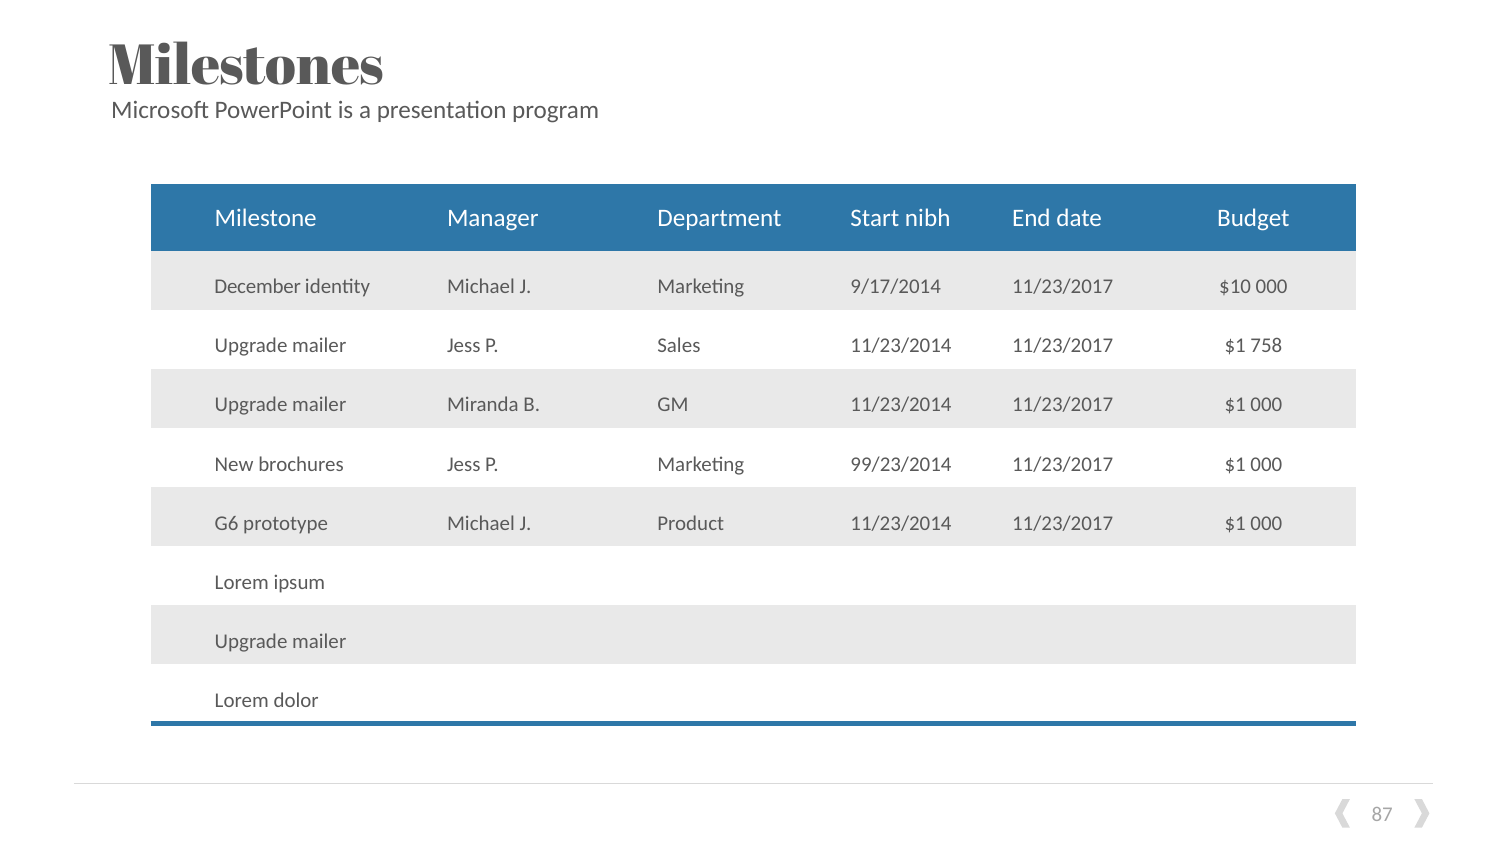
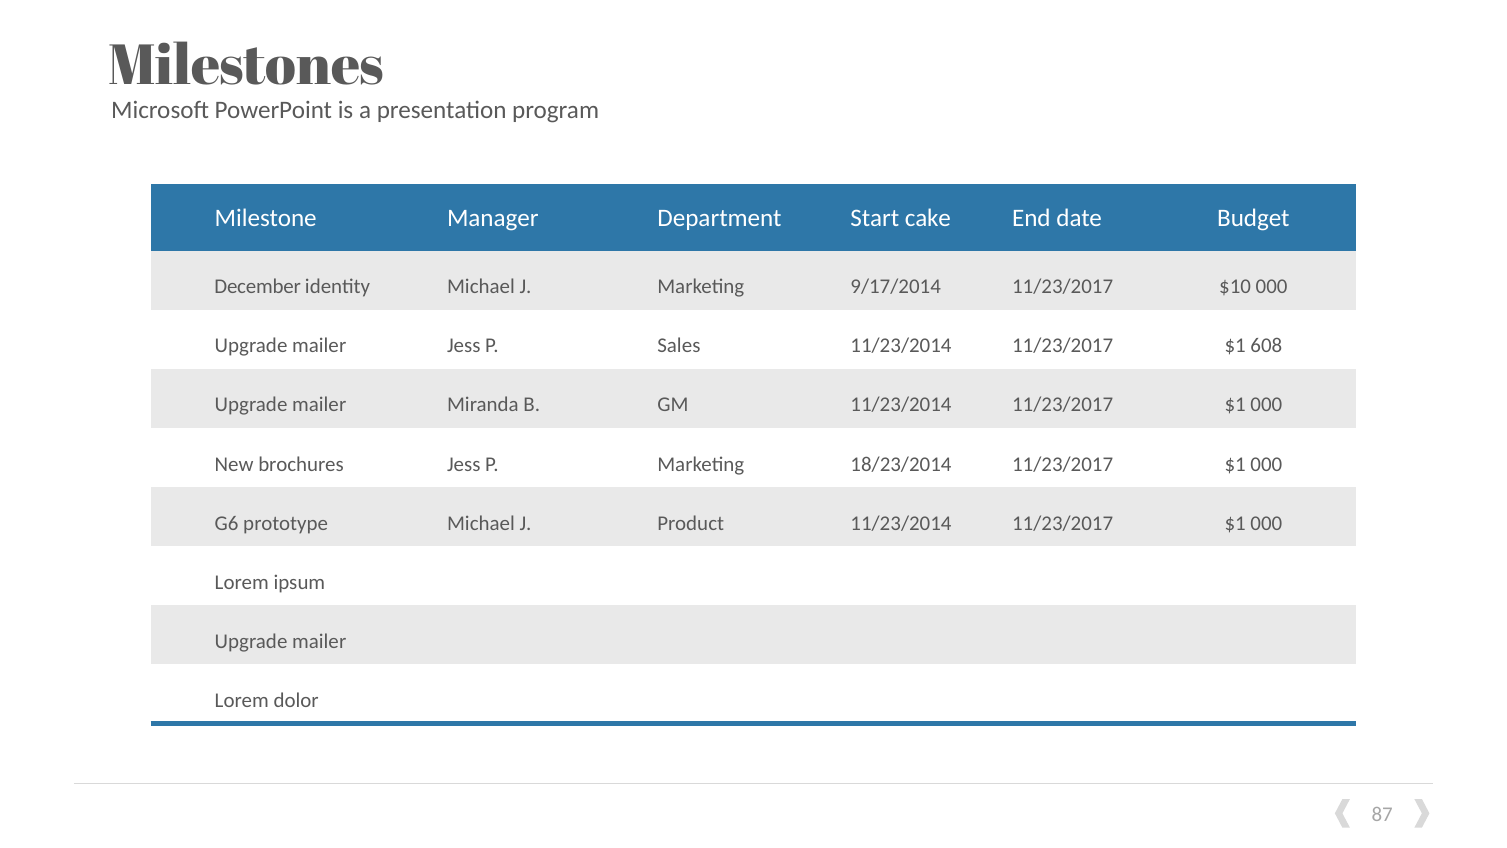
nibh: nibh -> cake (928, 218)
758: 758 -> 608 (1266, 346)
99/23/2014: 99/23/2014 -> 18/23/2014 (901, 464)
